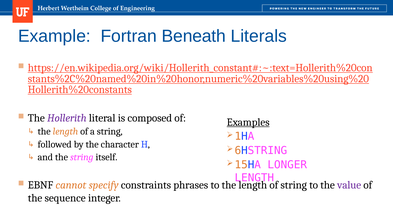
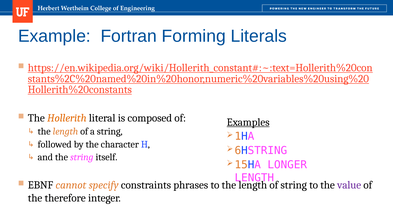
Beneath: Beneath -> Forming (194, 36)
Hollerith colour: purple -> orange (67, 118)
sequence: sequence -> therefore (65, 198)
